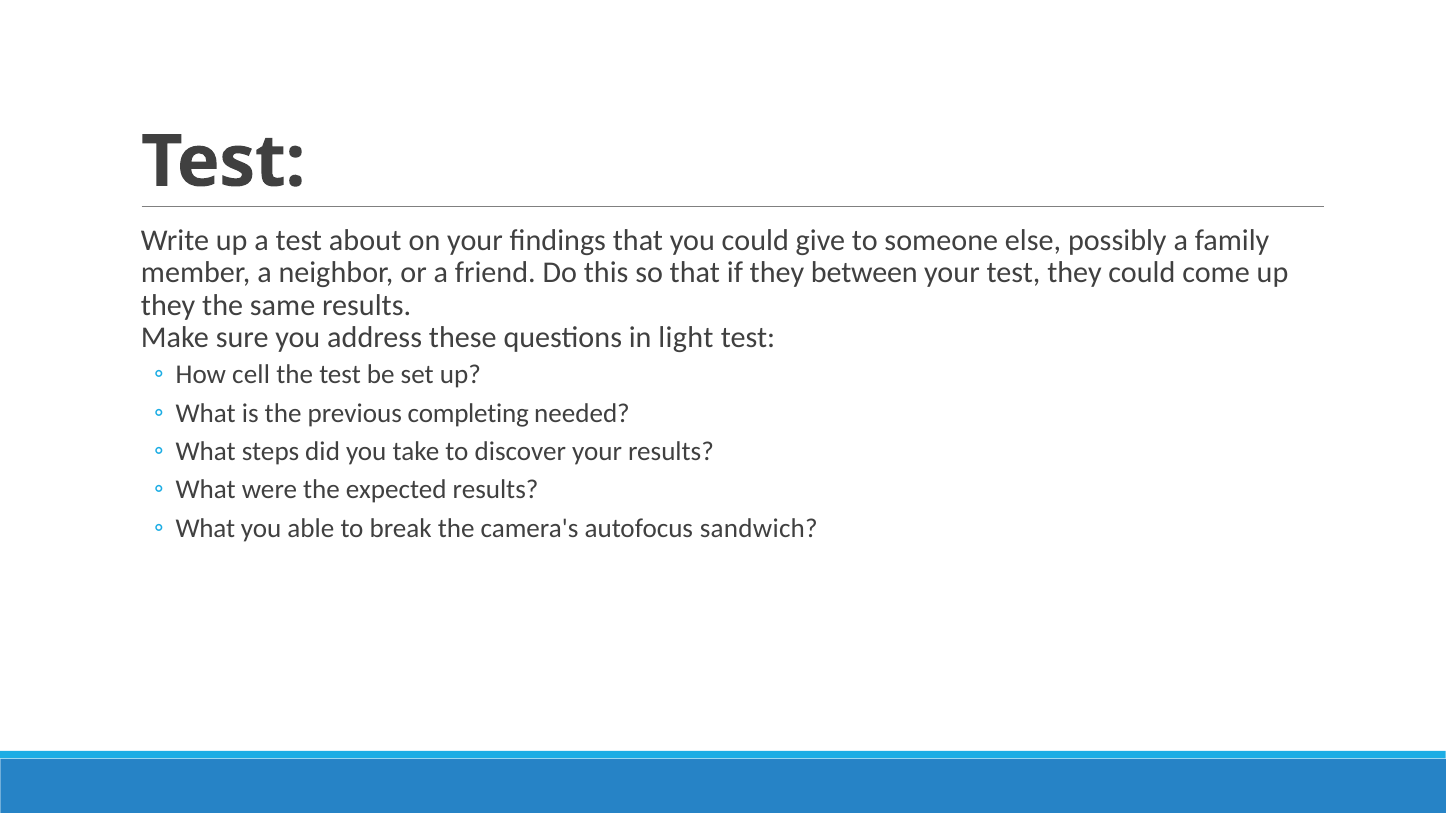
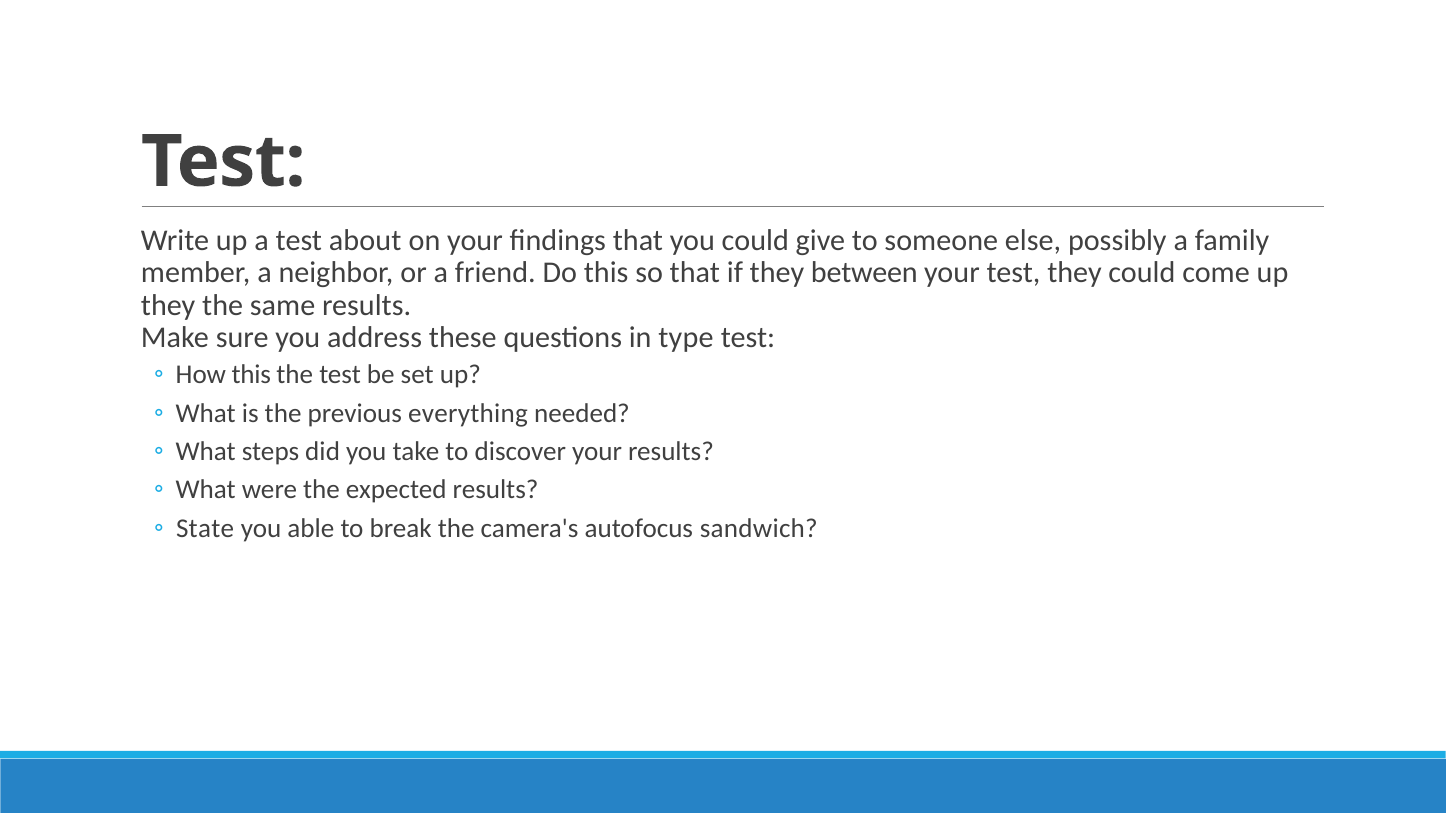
light: light -> type (686, 338)
How cell: cell -> this (251, 375)
completing: completing -> everything (468, 414)
What: What -> State (205, 529)
